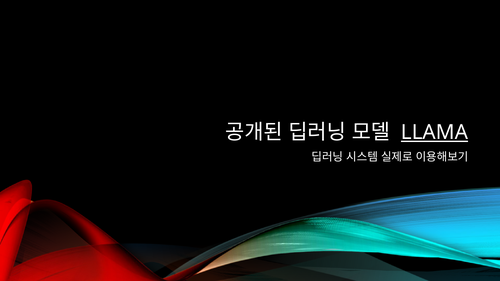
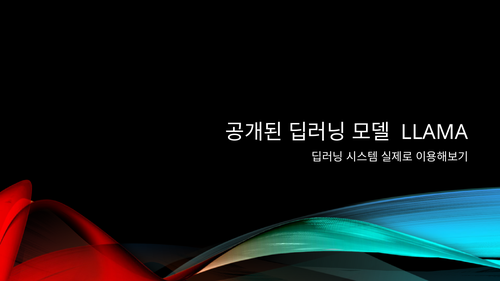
LLAMA underline: present -> none (435, 133)
